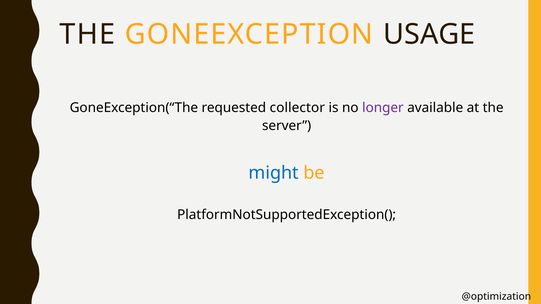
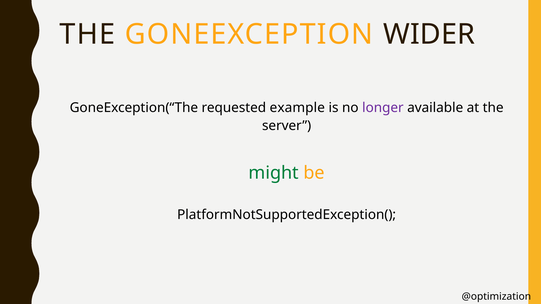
USAGE: USAGE -> WIDER (429, 34)
collector: collector -> example (297, 108)
might colour: blue -> green (274, 173)
